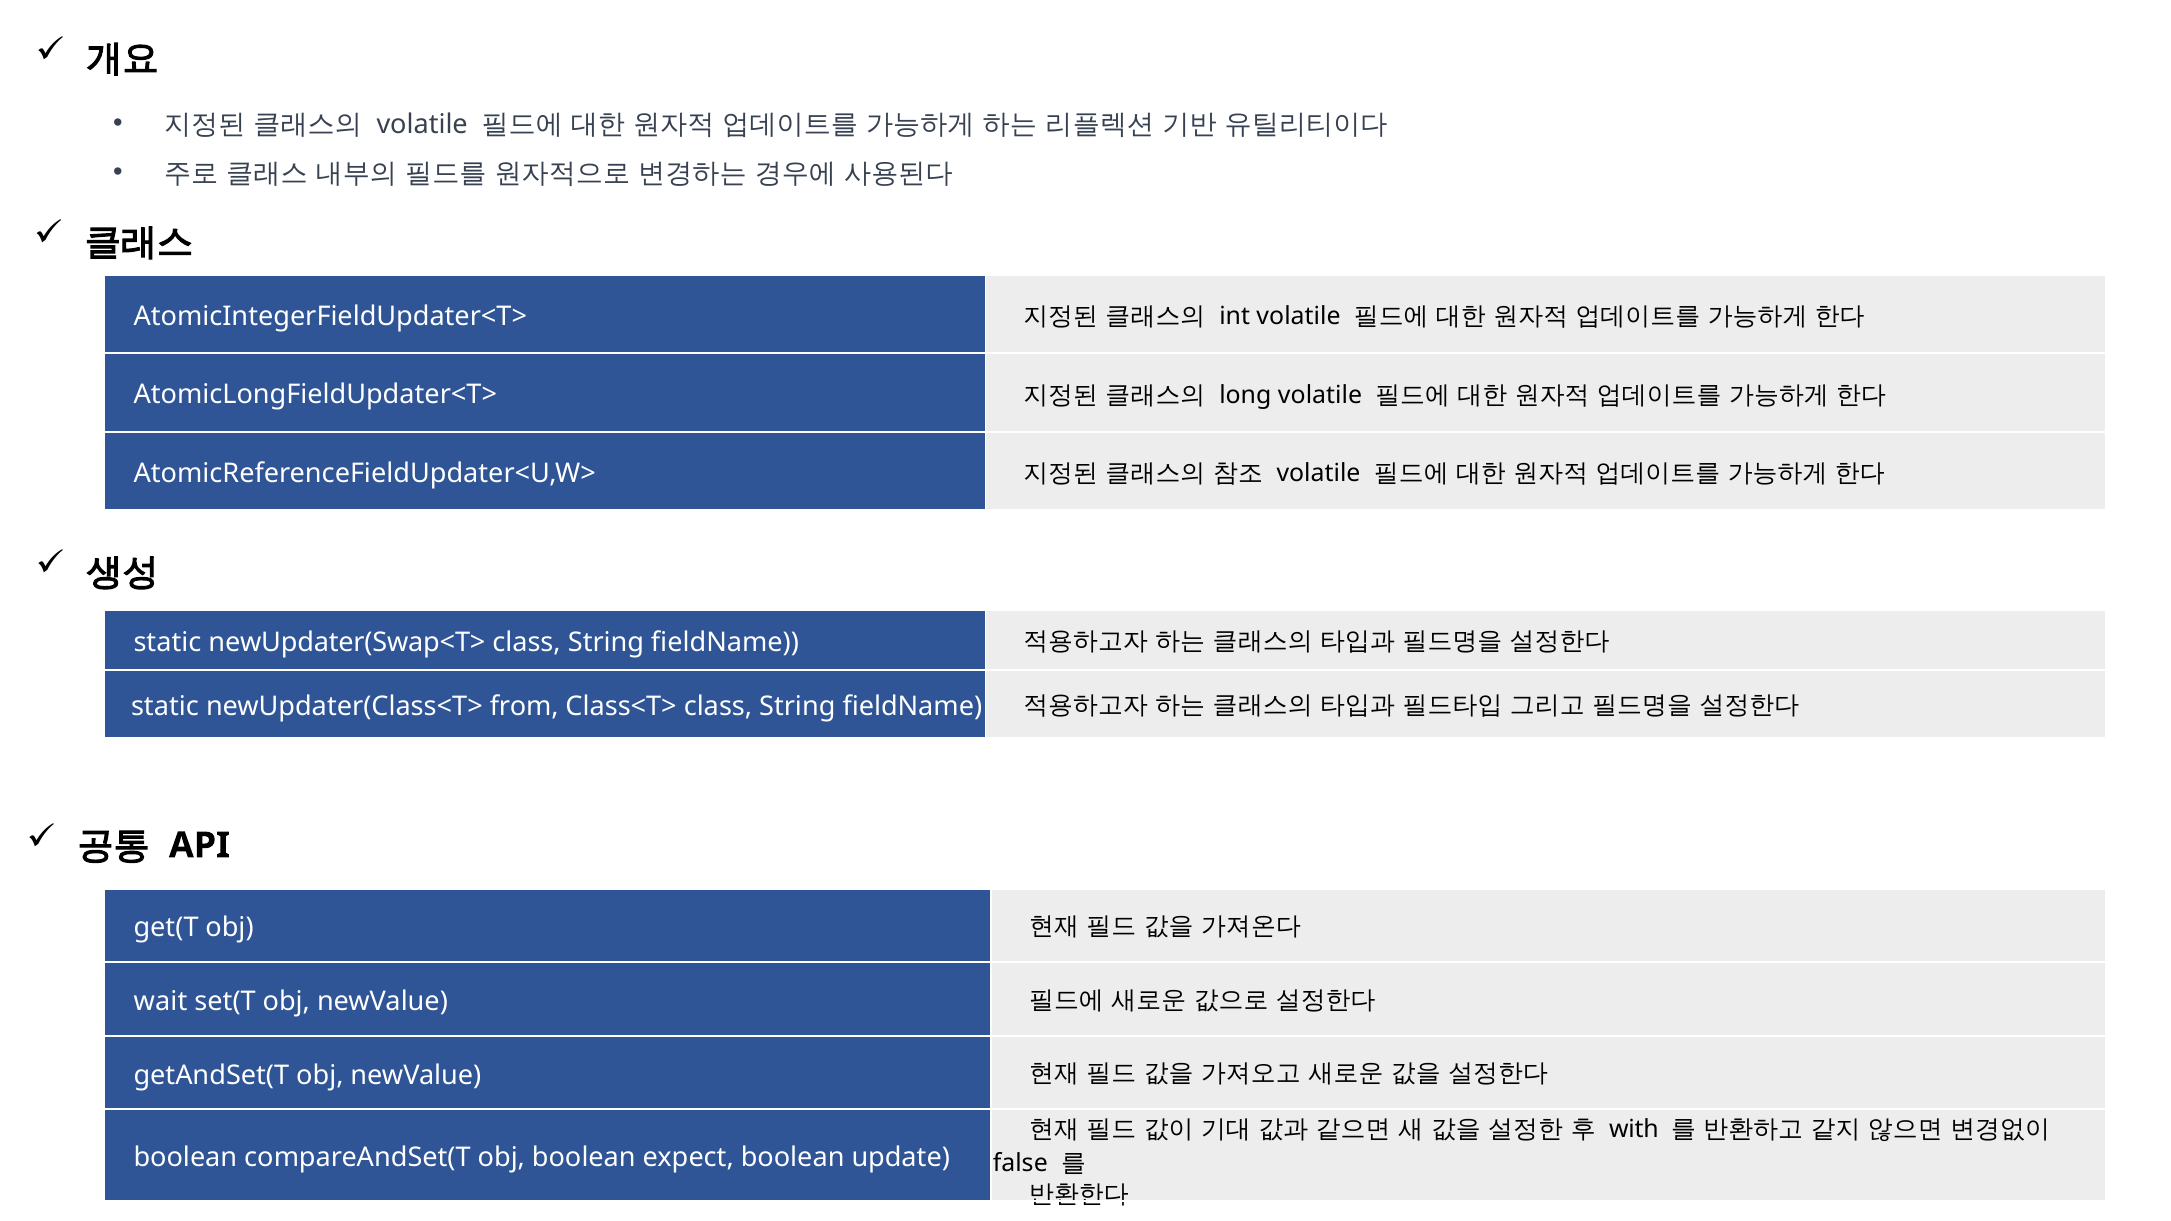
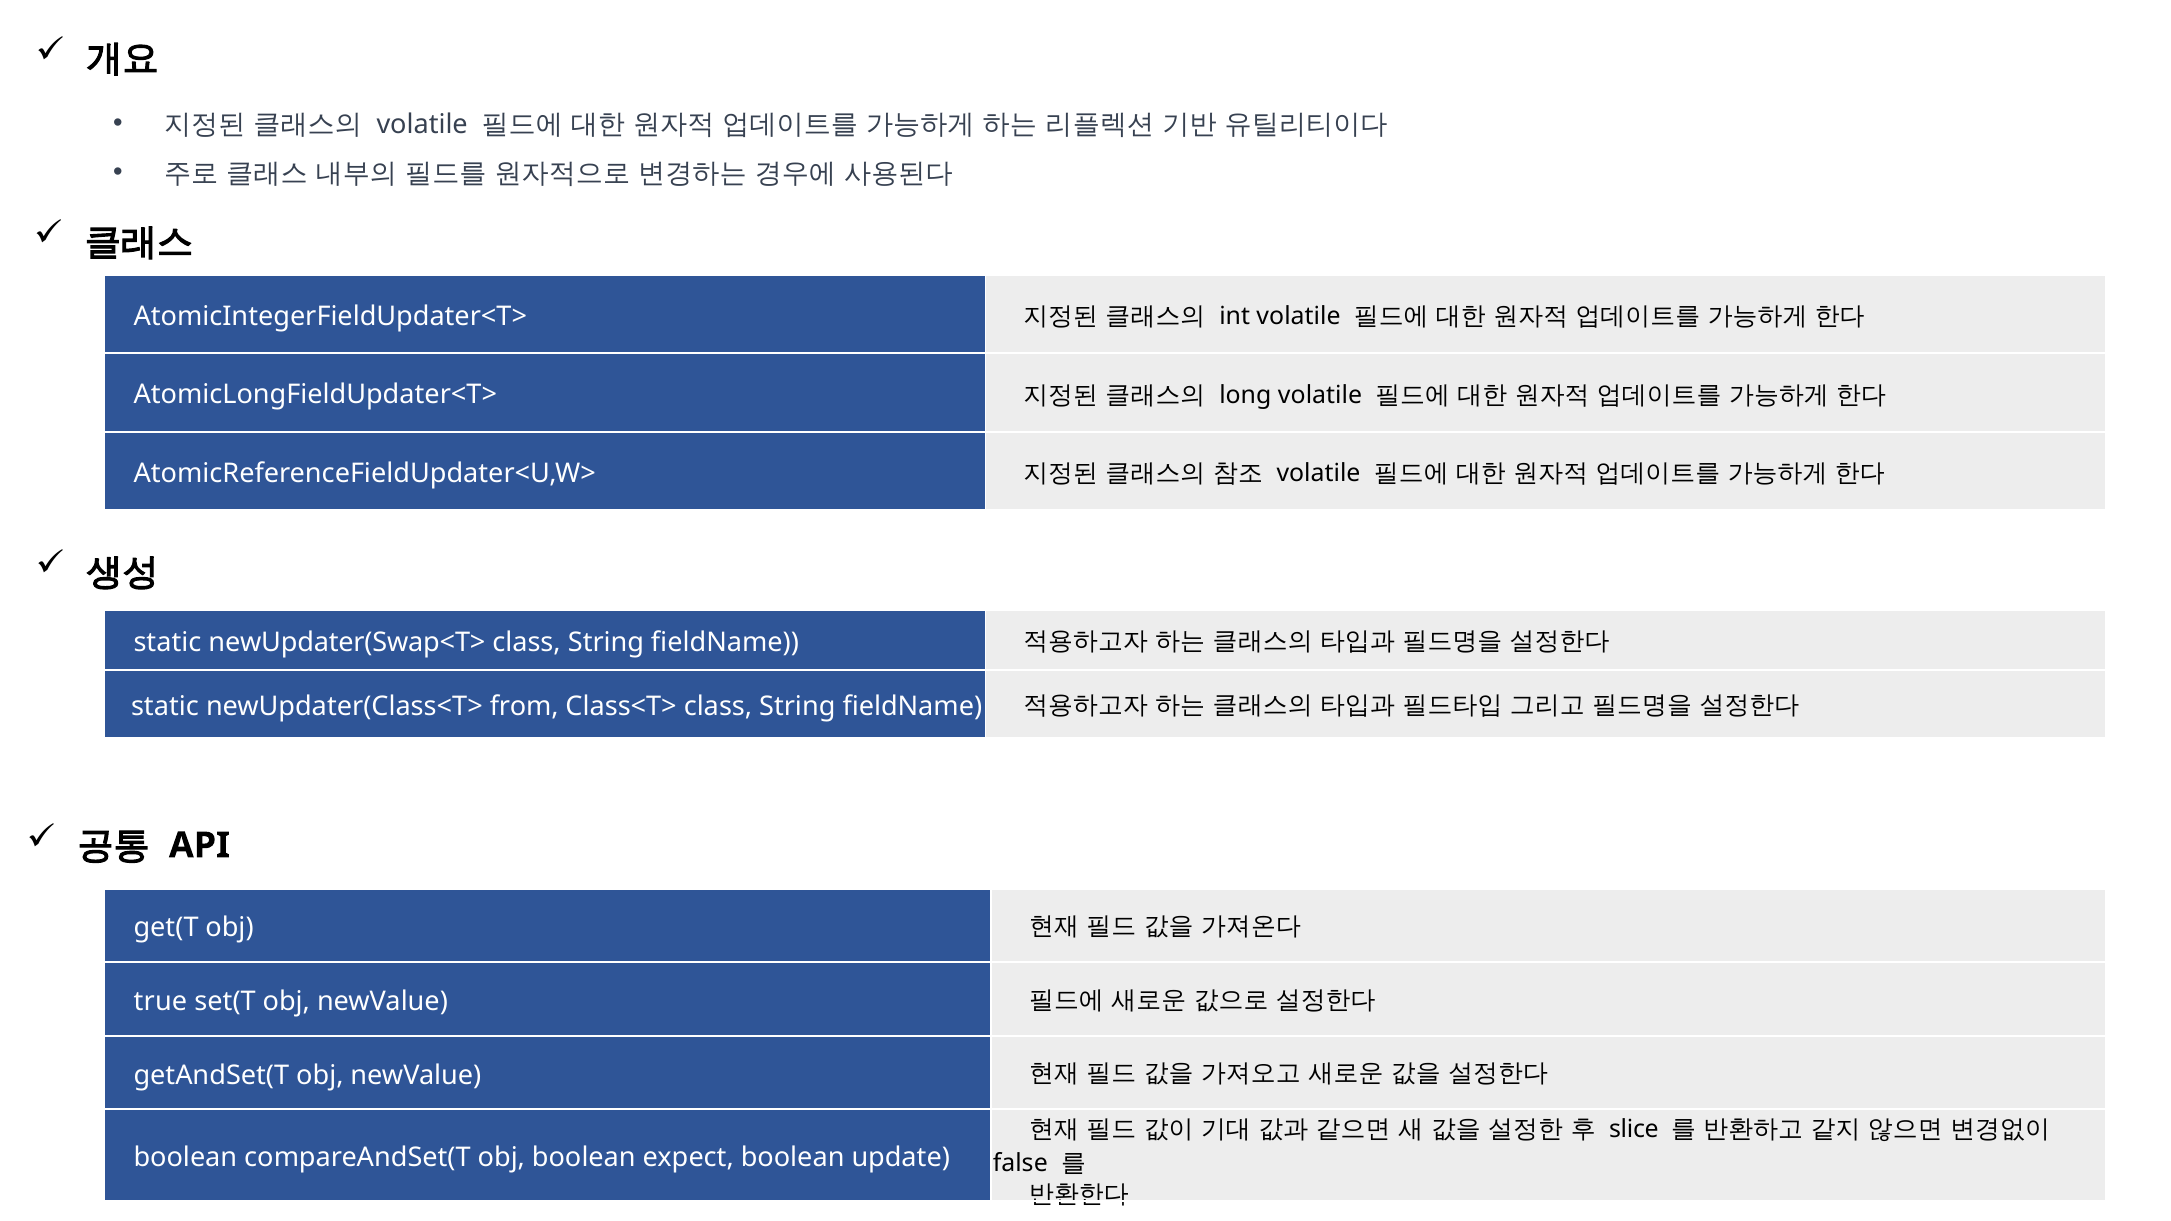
wait: wait -> true (160, 1002)
with: with -> slice (1634, 1130)
